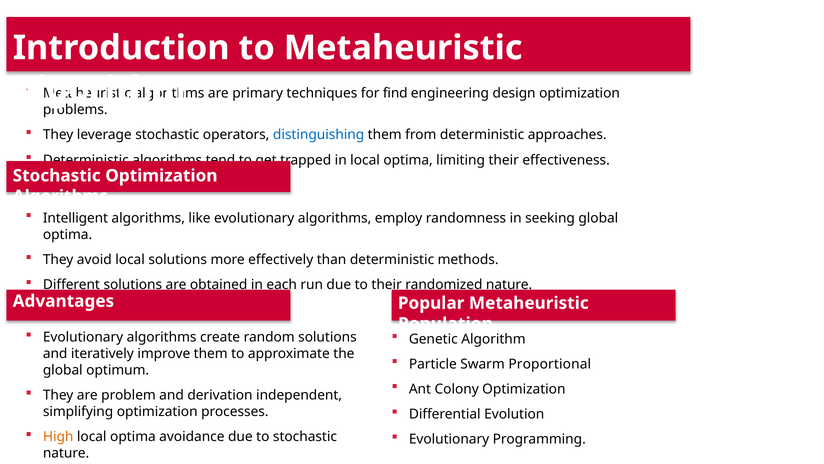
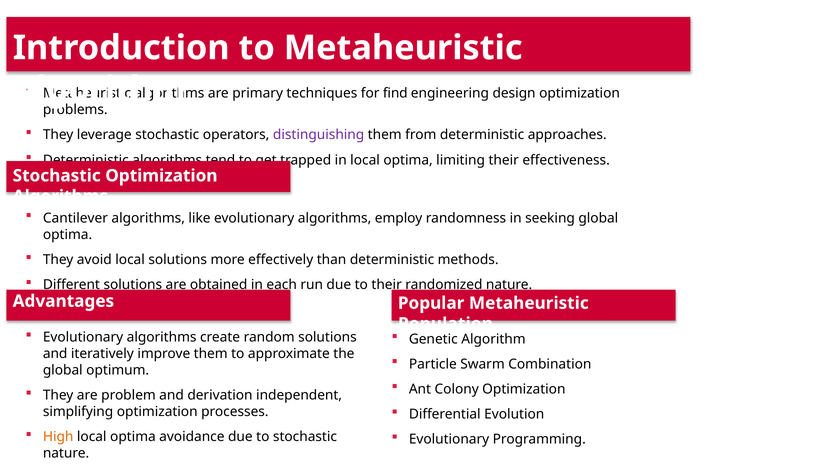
distinguishing colour: blue -> purple (319, 135)
Intelligent: Intelligent -> Cantilever (75, 218)
Proportional: Proportional -> Combination (550, 364)
